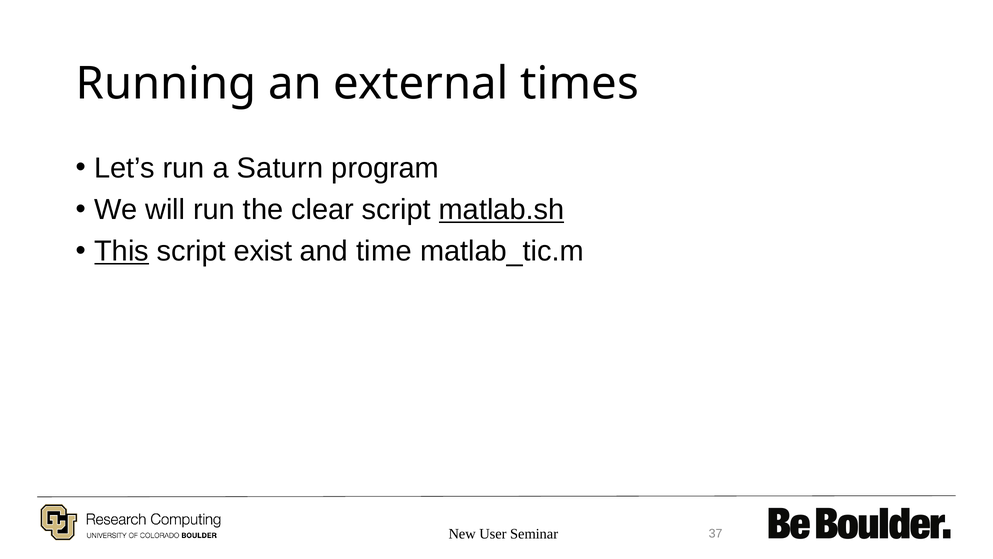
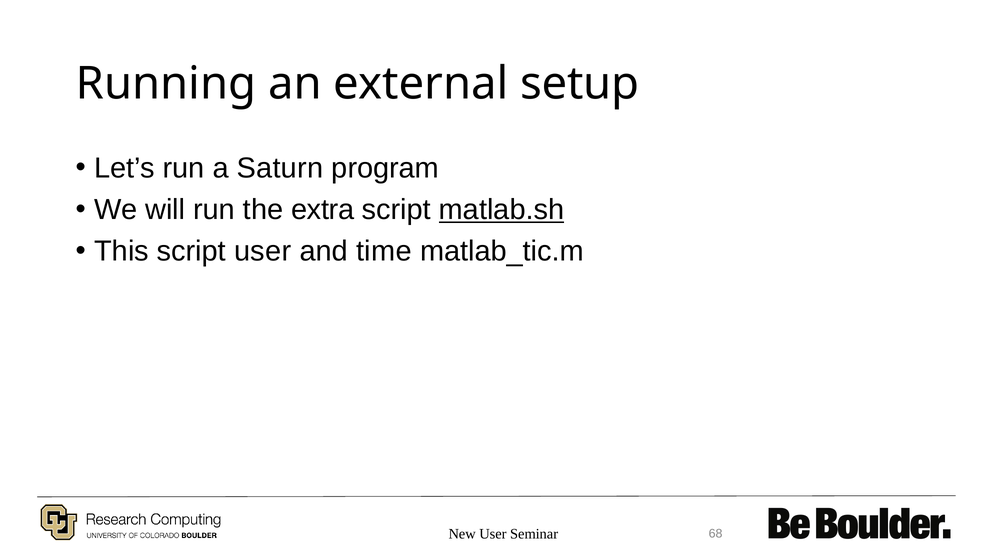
times: times -> setup (580, 83)
clear: clear -> extra (323, 210)
This underline: present -> none (122, 251)
script exist: exist -> user (263, 251)
37: 37 -> 68 (716, 533)
